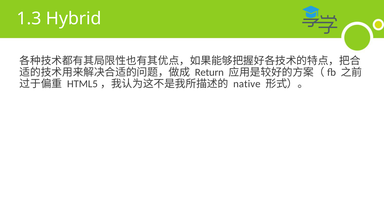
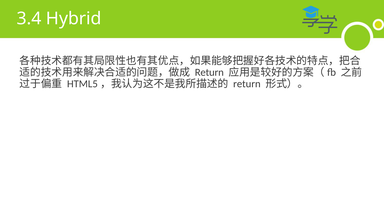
1.3: 1.3 -> 3.4 (29, 18)
native: native -> return (247, 84)
